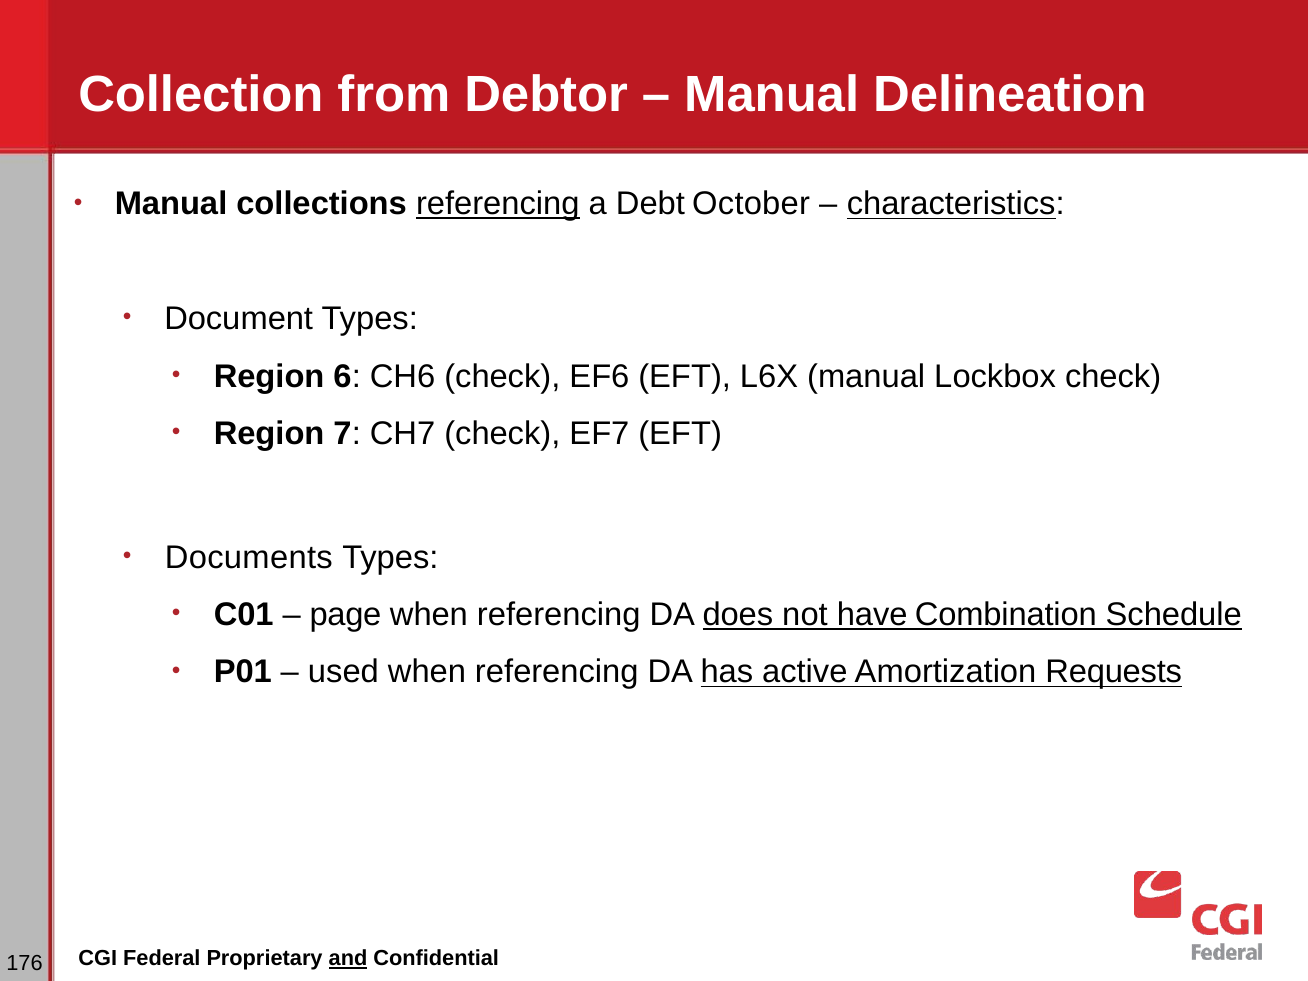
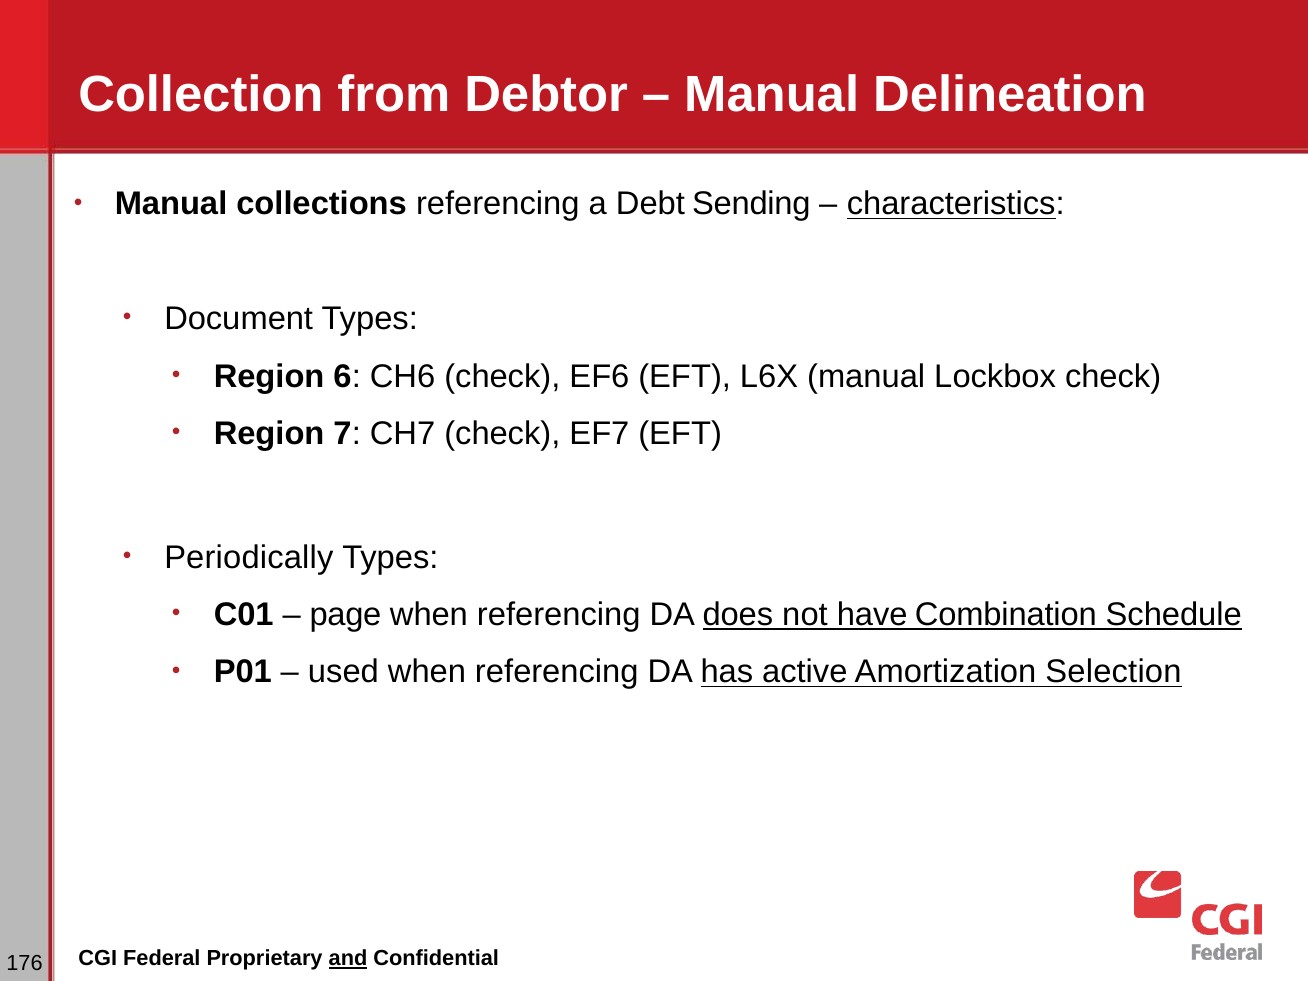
referencing underline: present -> none (498, 204)
October: October -> Sending (751, 204)
Documents: Documents -> Periodically (249, 557)
Requests: Requests -> Selection (1114, 672)
